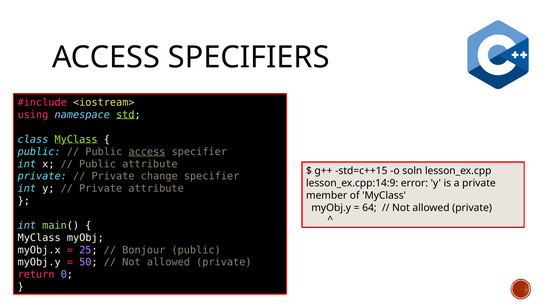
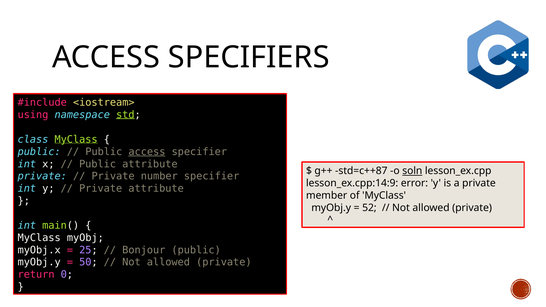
std=c++15: std=c++15 -> std=c++87 (361, 171)
soln underline: none -> present (412, 171)
change: change -> number (159, 176)
64: 64 -> 52 (369, 208)
